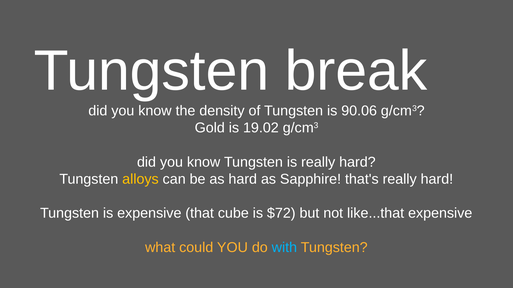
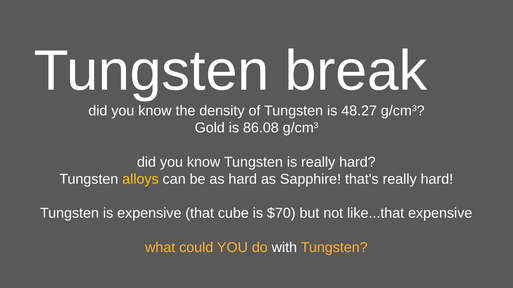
90.06: 90.06 -> 48.27 (359, 111)
19.02: 19.02 -> 86.08 (261, 128)
$72: $72 -> $70 (281, 214)
with colour: light blue -> white (284, 248)
